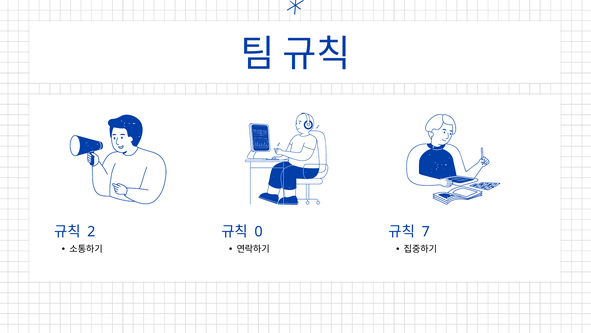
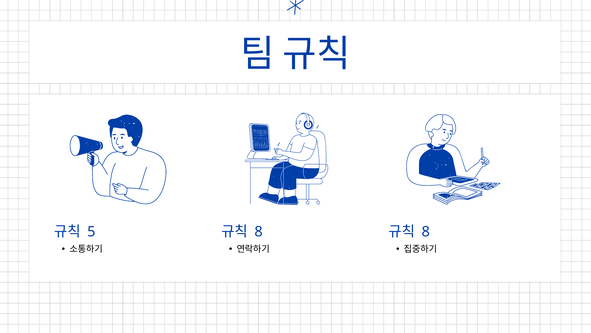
2: 2 -> 5 (91, 231)
0: 0 -> 8 (259, 231)
7: 7 -> 8 (426, 231)
